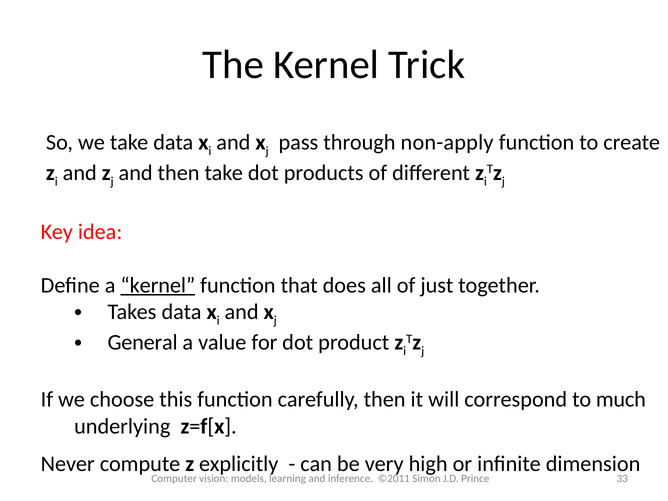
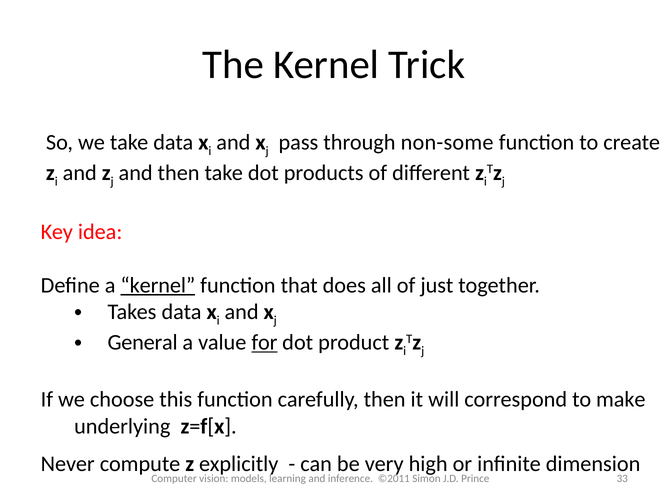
non-apply: non-apply -> non-some (447, 142)
for underline: none -> present (264, 342)
much: much -> make (621, 400)
